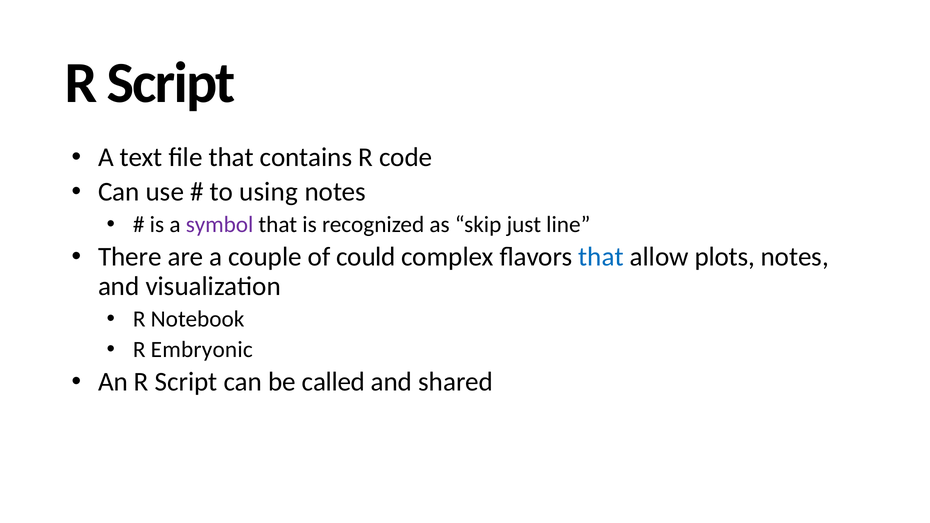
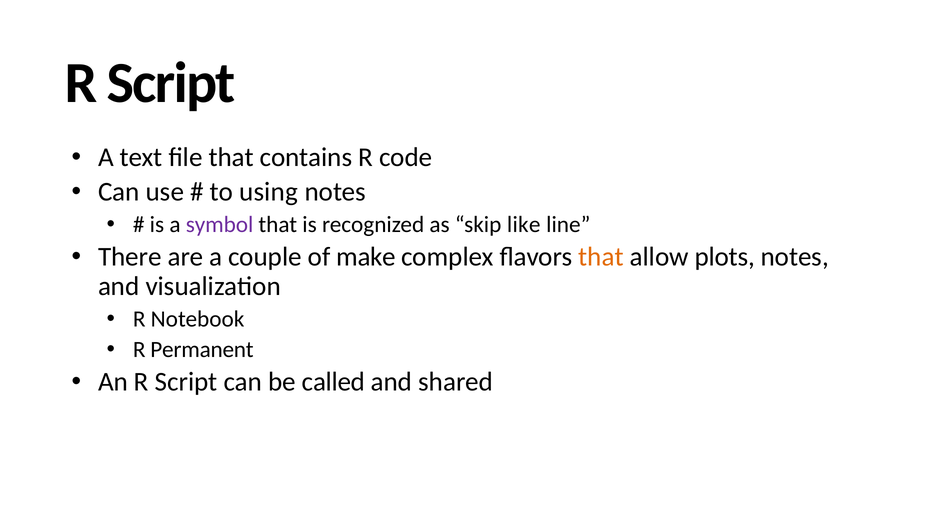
just: just -> like (524, 225)
could: could -> make (366, 257)
that colour: blue -> orange (601, 257)
Embryonic: Embryonic -> Permanent (202, 350)
